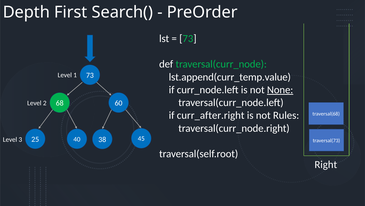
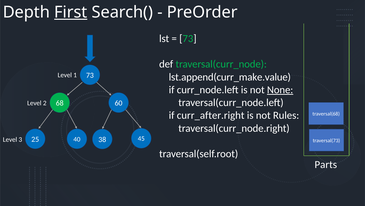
First underline: none -> present (71, 12)
lst.append(curr_temp.value: lst.append(curr_temp.value -> lst.append(curr_make.value (230, 77)
Right: Right -> Parts (326, 164)
